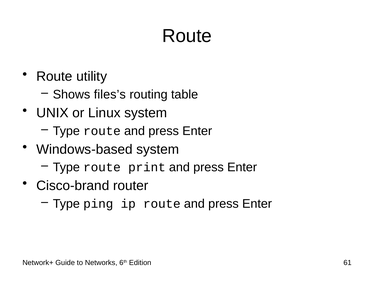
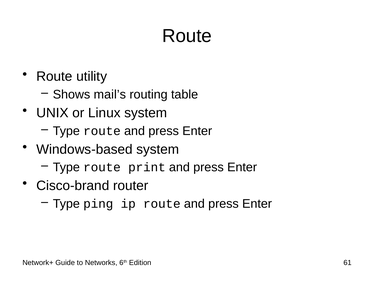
files’s: files’s -> mail’s (110, 94)
